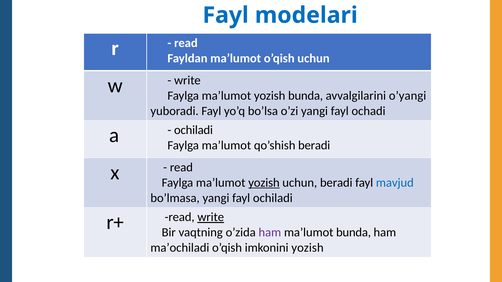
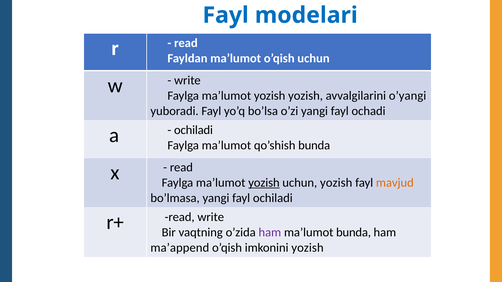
yozish bunda: bunda -> yozish (306, 96)
qo’shish beradi: beradi -> bunda (314, 146)
uchun beradi: beradi -> yozish (336, 183)
mavjud colour: blue -> orange (395, 183)
write underline: present -> none (211, 217)
ma’ochiladi: ma’ochiladi -> ma’append (180, 248)
